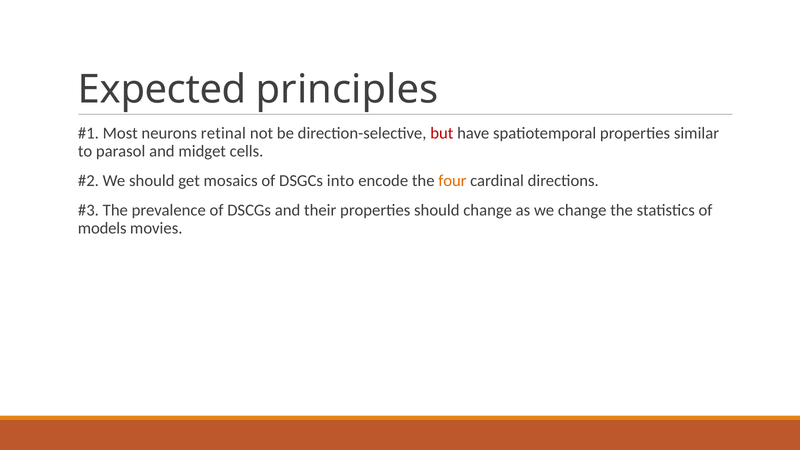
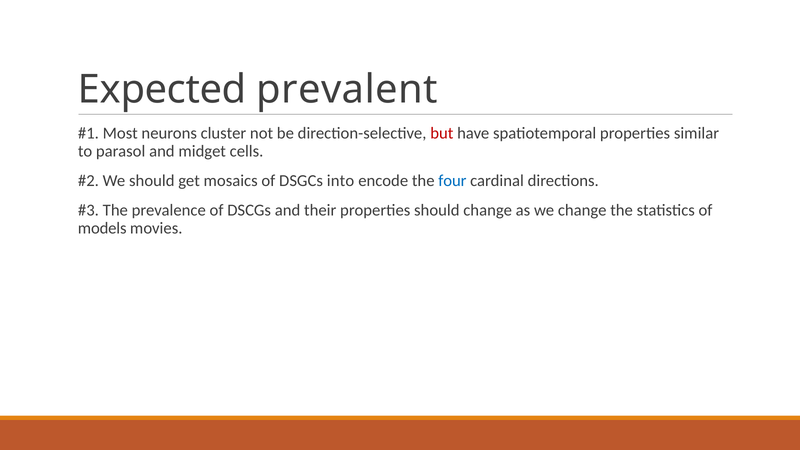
principles: principles -> prevalent (347, 90)
retinal: retinal -> cluster (223, 133)
four colour: orange -> blue (452, 181)
